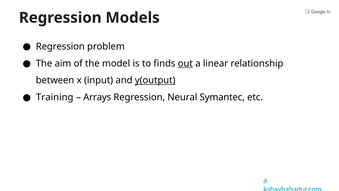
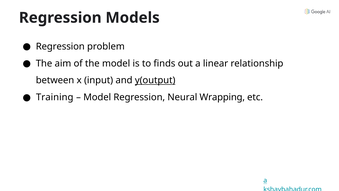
out underline: present -> none (185, 63)
Arrays: Arrays -> Model (97, 97)
Symantec: Symantec -> Wrapping (222, 97)
